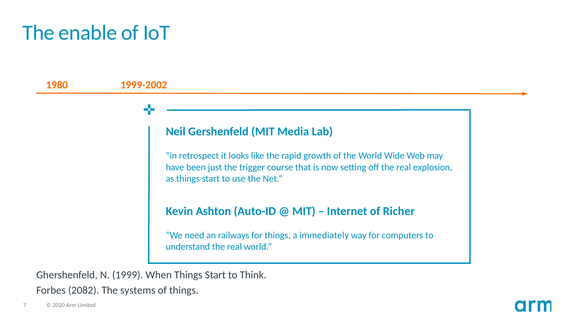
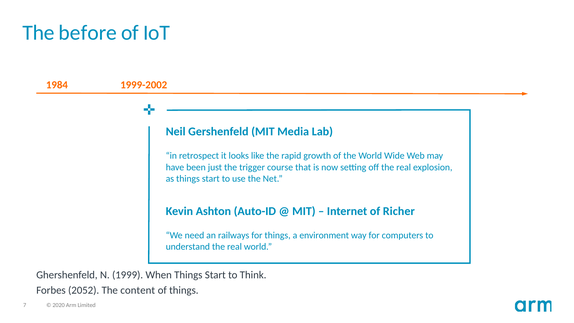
enable: enable -> before (88, 33)
1980: 1980 -> 1984 (57, 85)
immediately: immediately -> environment (324, 235)
2082: 2082 -> 2052 (84, 290)
systems: systems -> content (138, 290)
